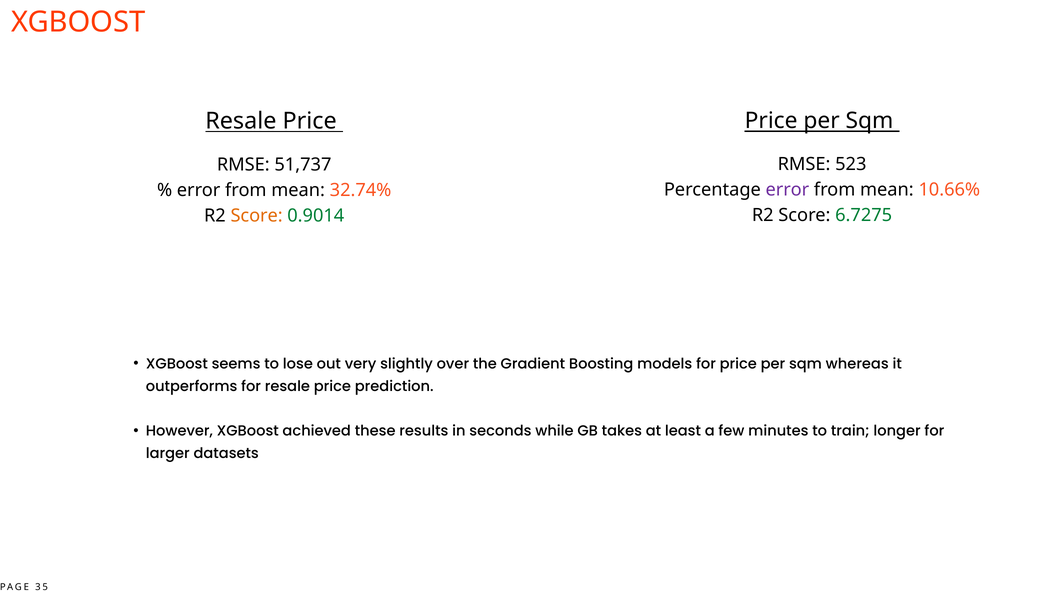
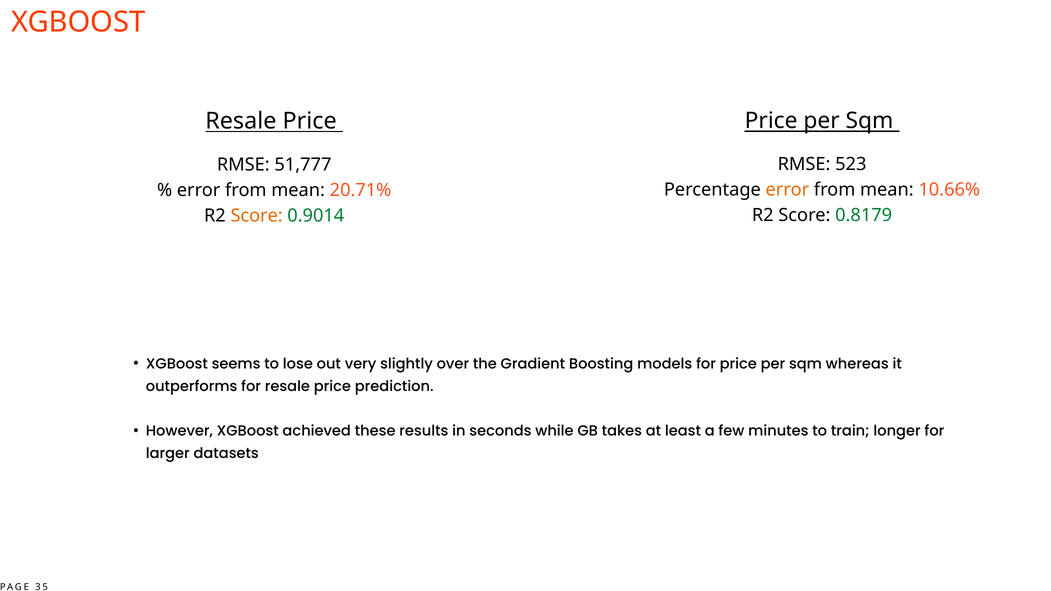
51,737: 51,737 -> 51,777 (303, 165)
error colour: purple -> orange (787, 190)
32.74%: 32.74% -> 20.71% (361, 190)
6.7275: 6.7275 -> 0.8179 (864, 215)
